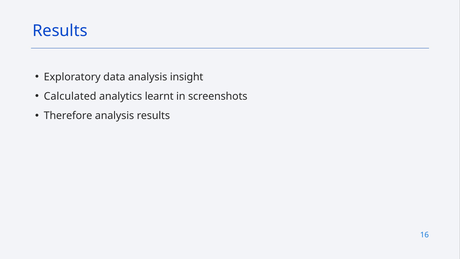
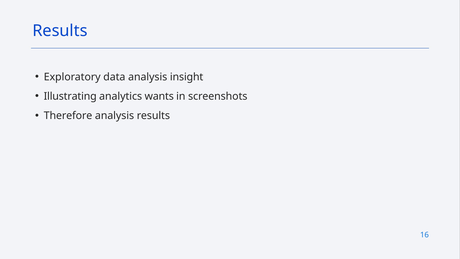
Calculated: Calculated -> Illustrating (70, 96)
learnt: learnt -> wants (159, 96)
